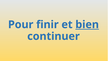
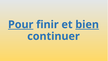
Pour underline: none -> present (21, 24)
